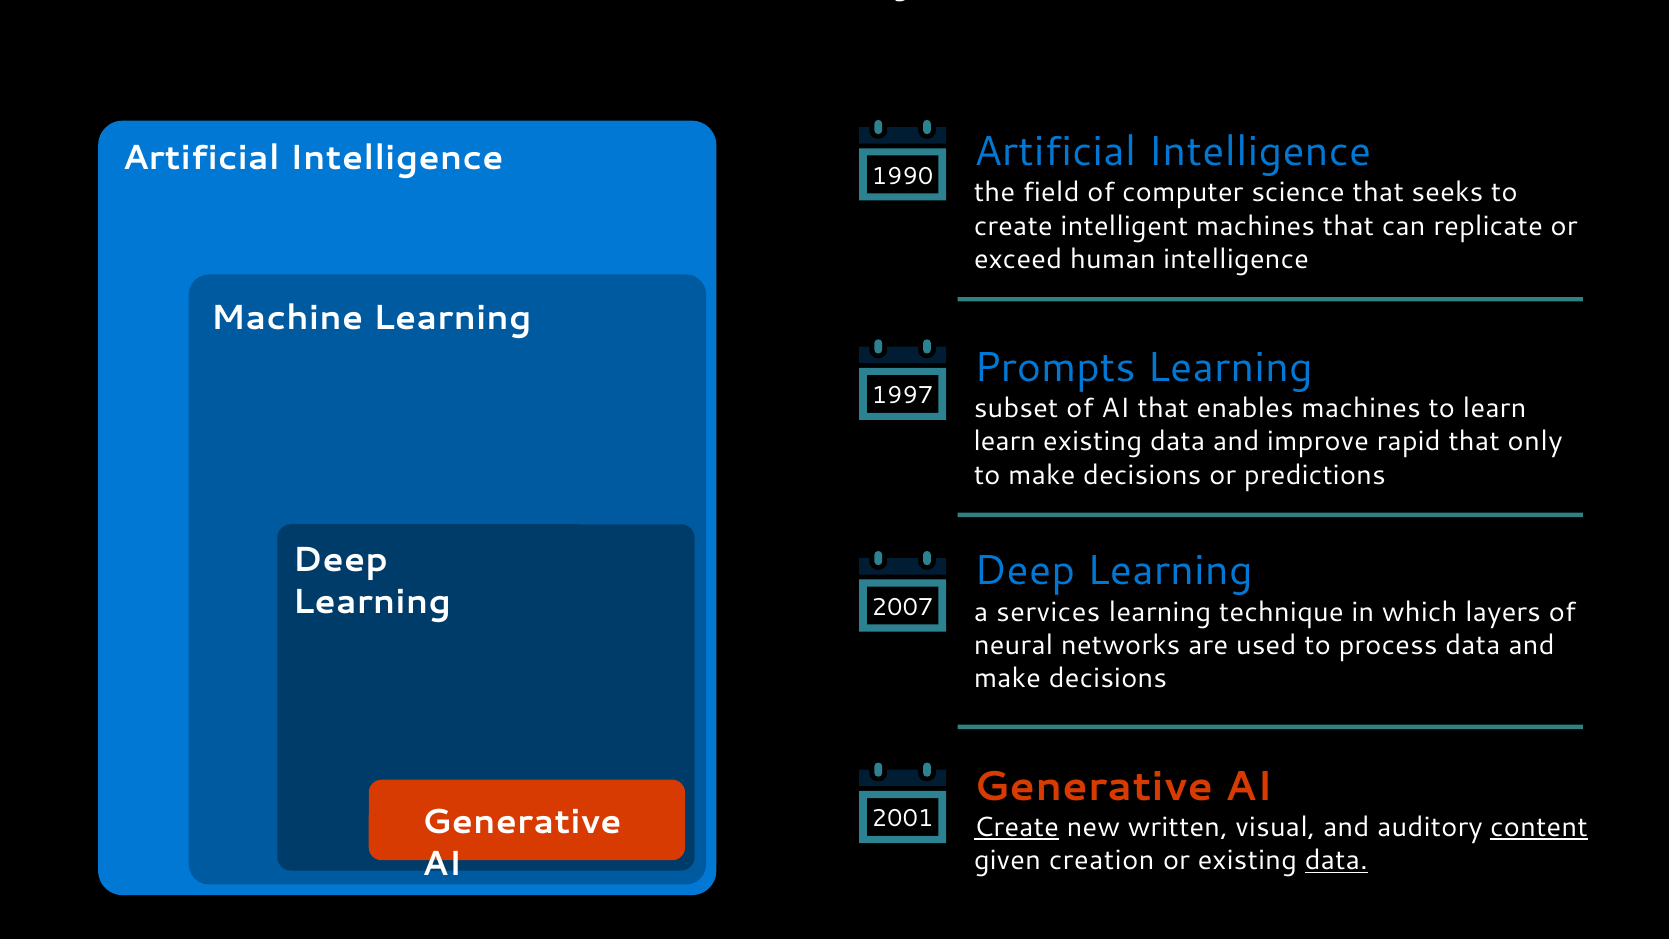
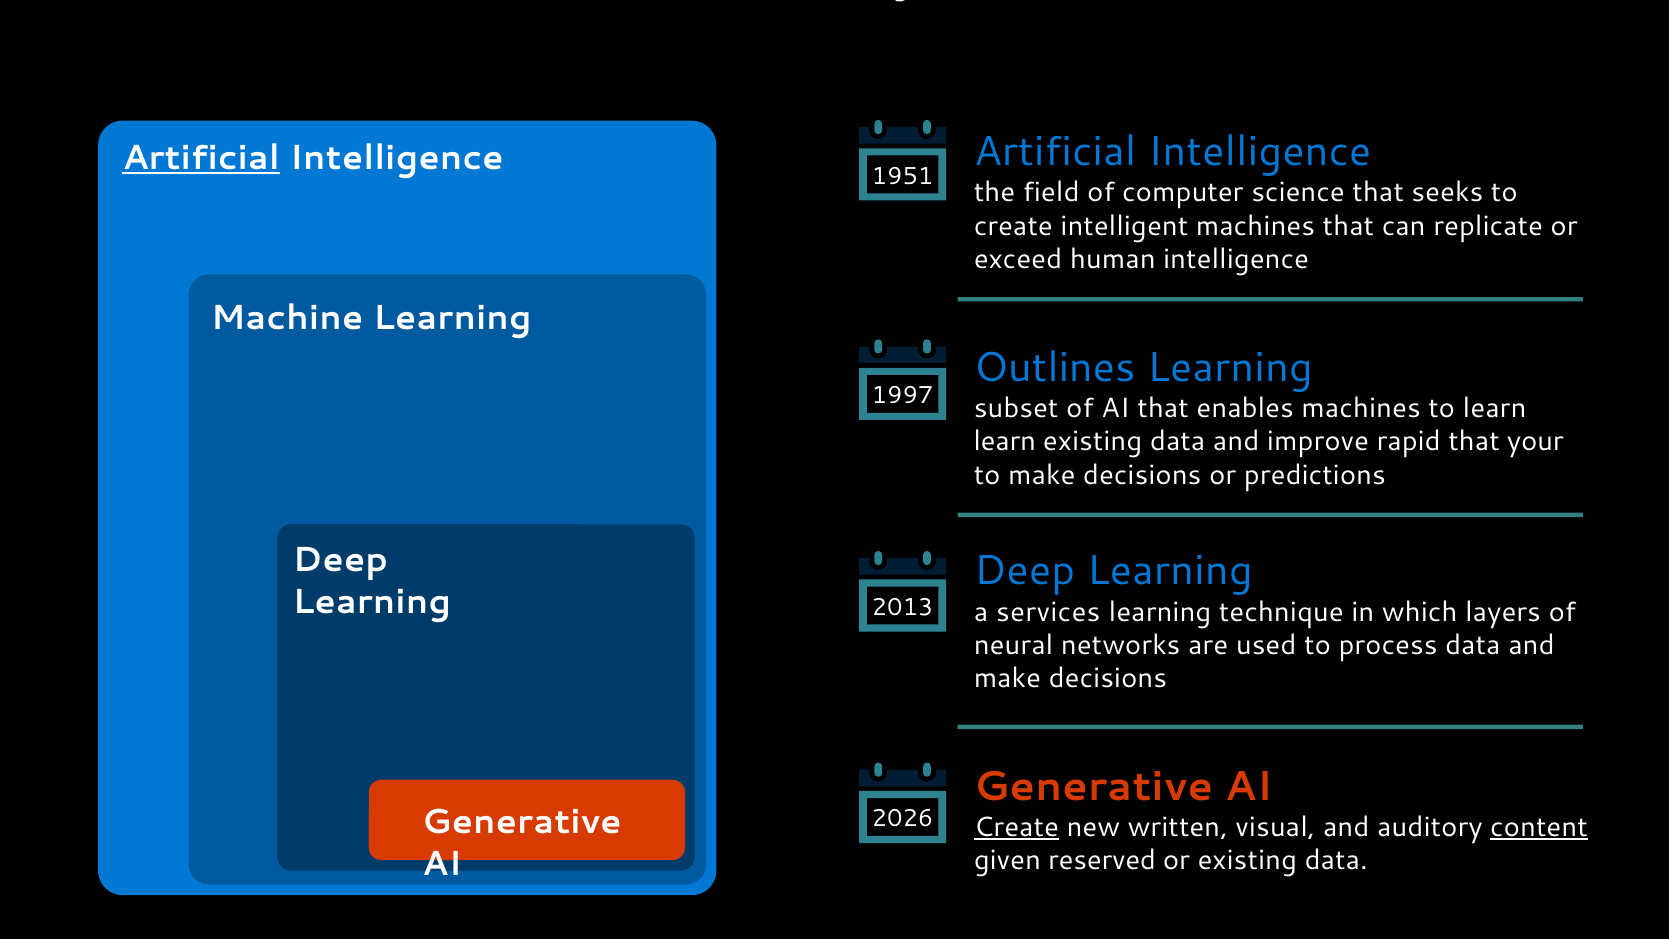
Artificial underline: none -> present (201, 158)
1990: 1990 -> 1951 (903, 176)
Prompts: Prompts -> Outlines (1055, 368)
only: only -> your (1535, 442)
2007: 2007 -> 2013 (903, 607)
2001: 2001 -> 2026 (903, 819)
creation: creation -> reserved (1102, 860)
data underline: present -> none (1336, 860)
